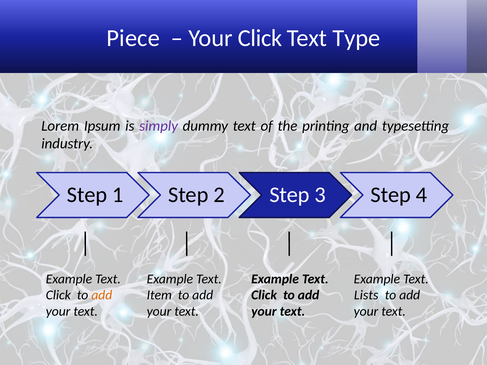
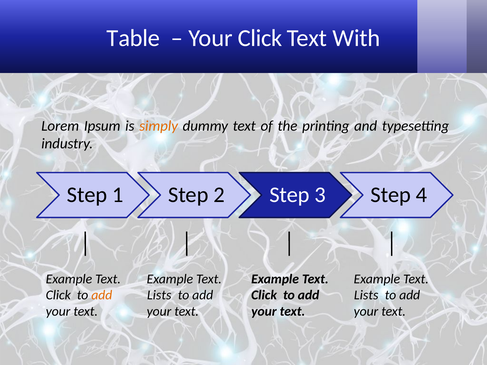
Piece: Piece -> Table (133, 38)
Type: Type -> With (356, 38)
simply colour: purple -> orange (159, 126)
Item: Item -> Lists (159, 295)
